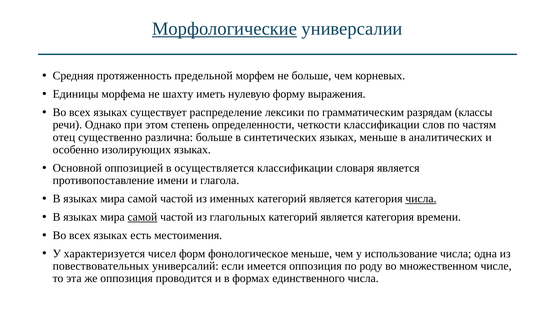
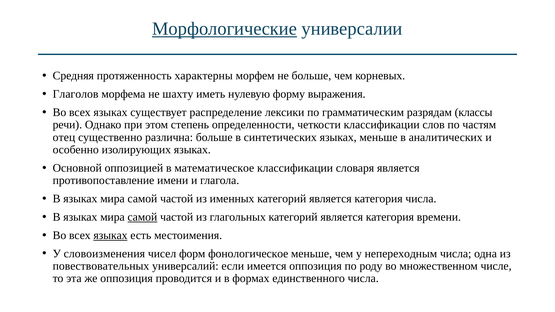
предельной: предельной -> характерны (204, 76)
Единицы: Единицы -> Глаголов (76, 94)
осуществляется: осуществляется -> математическое (214, 168)
числа underline: present -> none (421, 199)
языках underline: none -> present (110, 235)
характеризуется: характеризуется -> словоизменения (104, 254)
использование: использование -> непереходным (401, 254)
